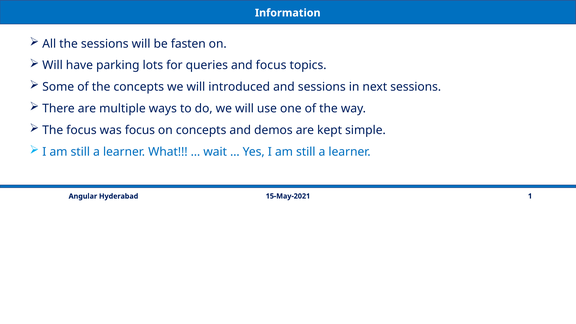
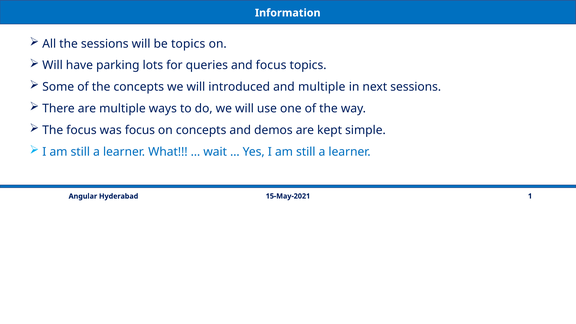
be fasten: fasten -> topics (188, 44)
and sessions: sessions -> multiple (322, 87)
